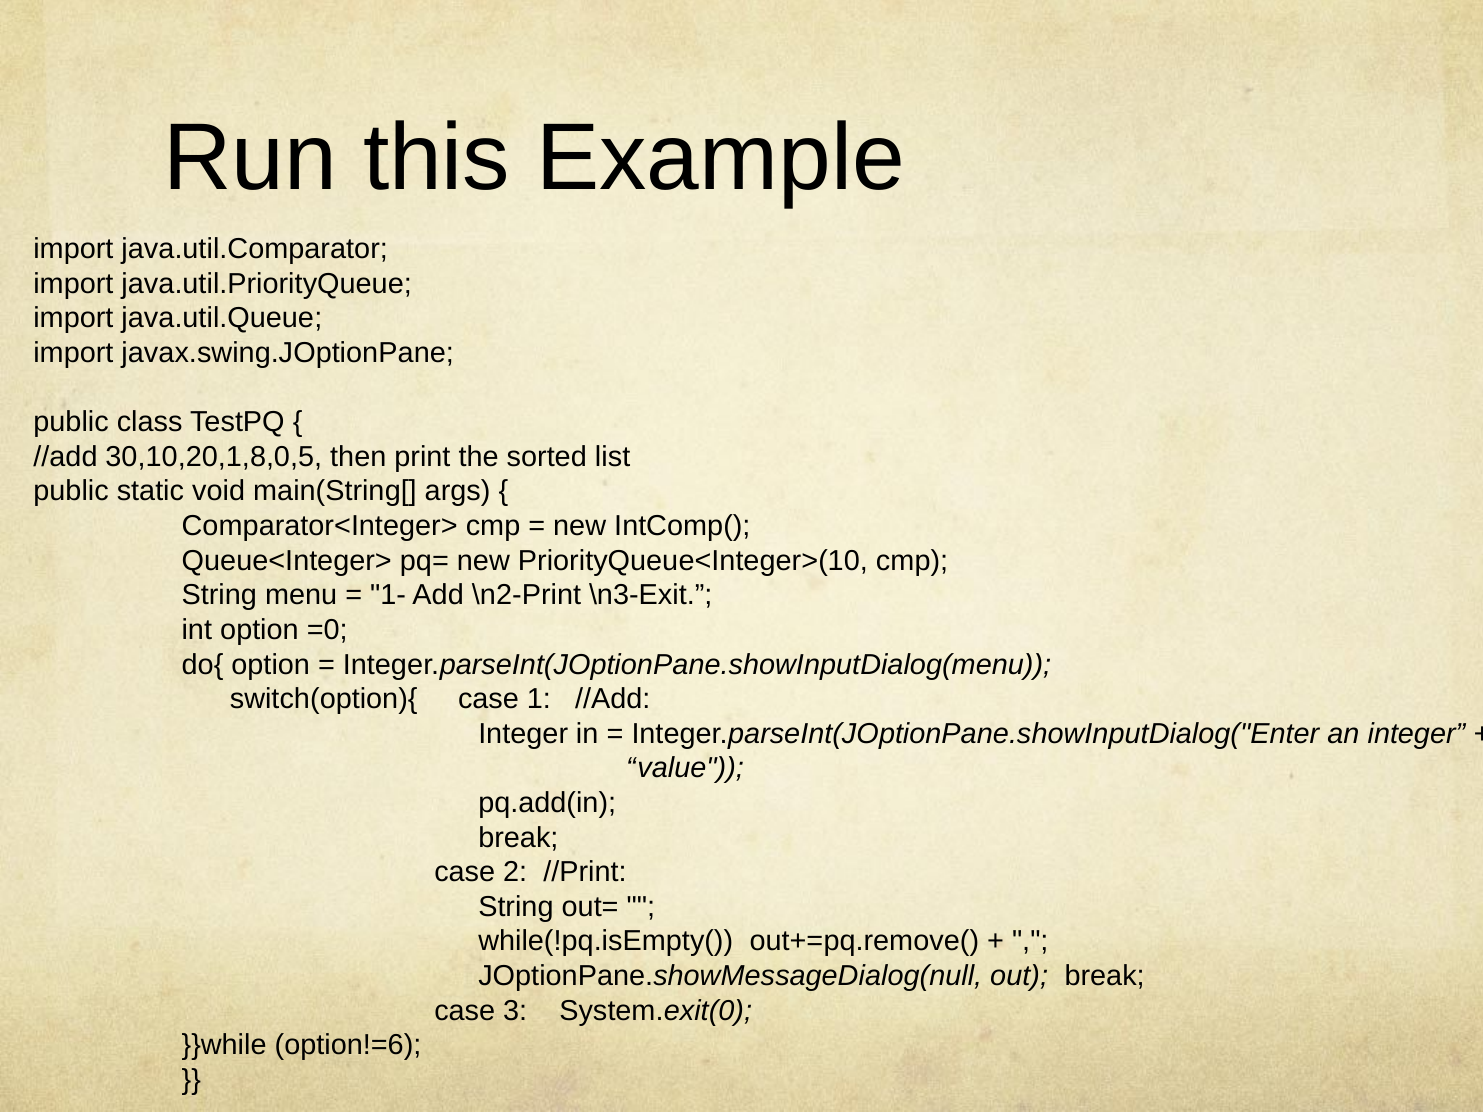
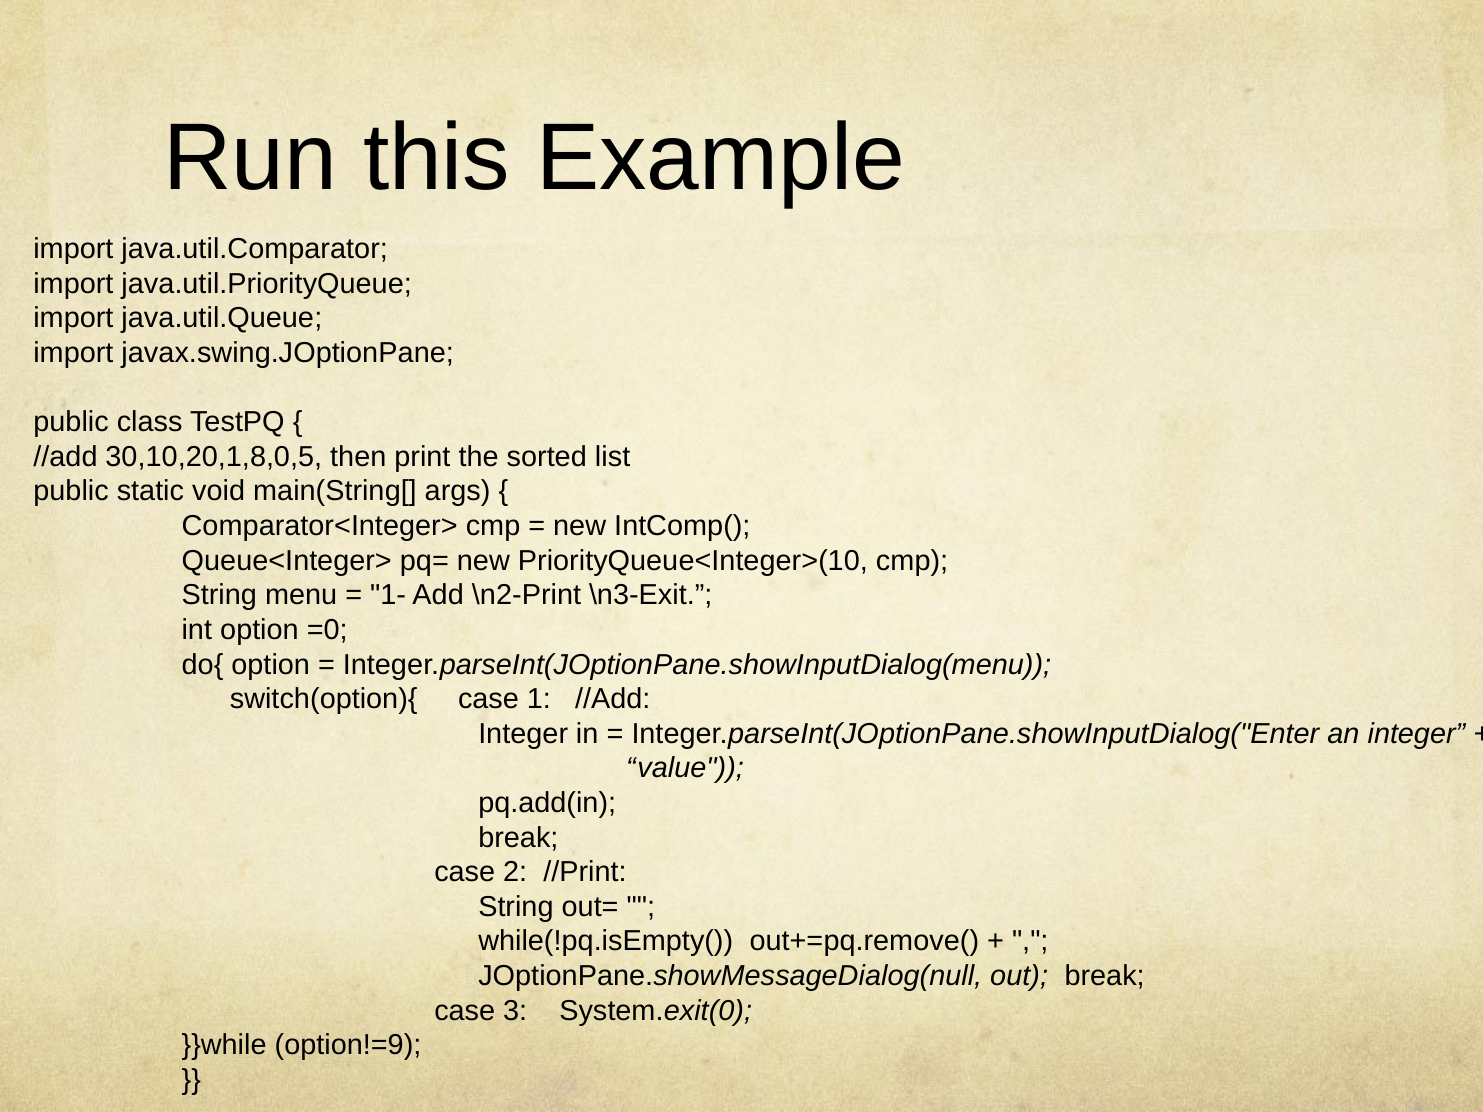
option!=6: option!=6 -> option!=9 (348, 1046)
